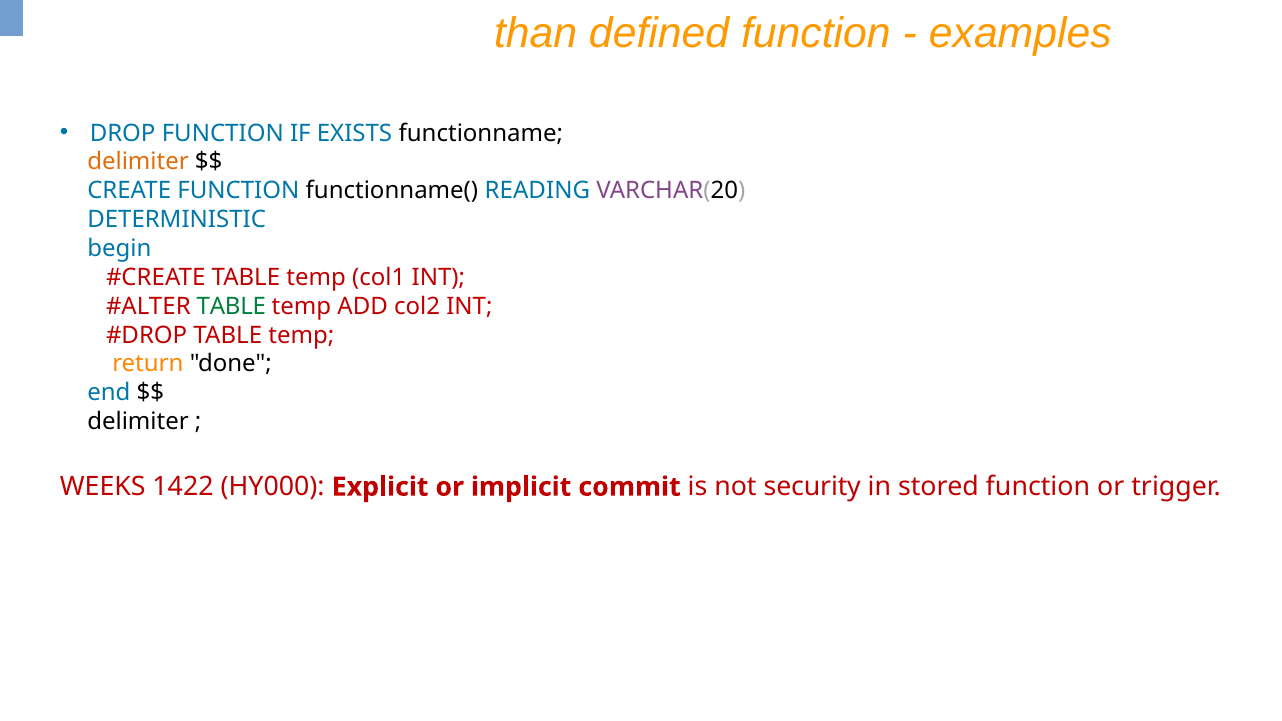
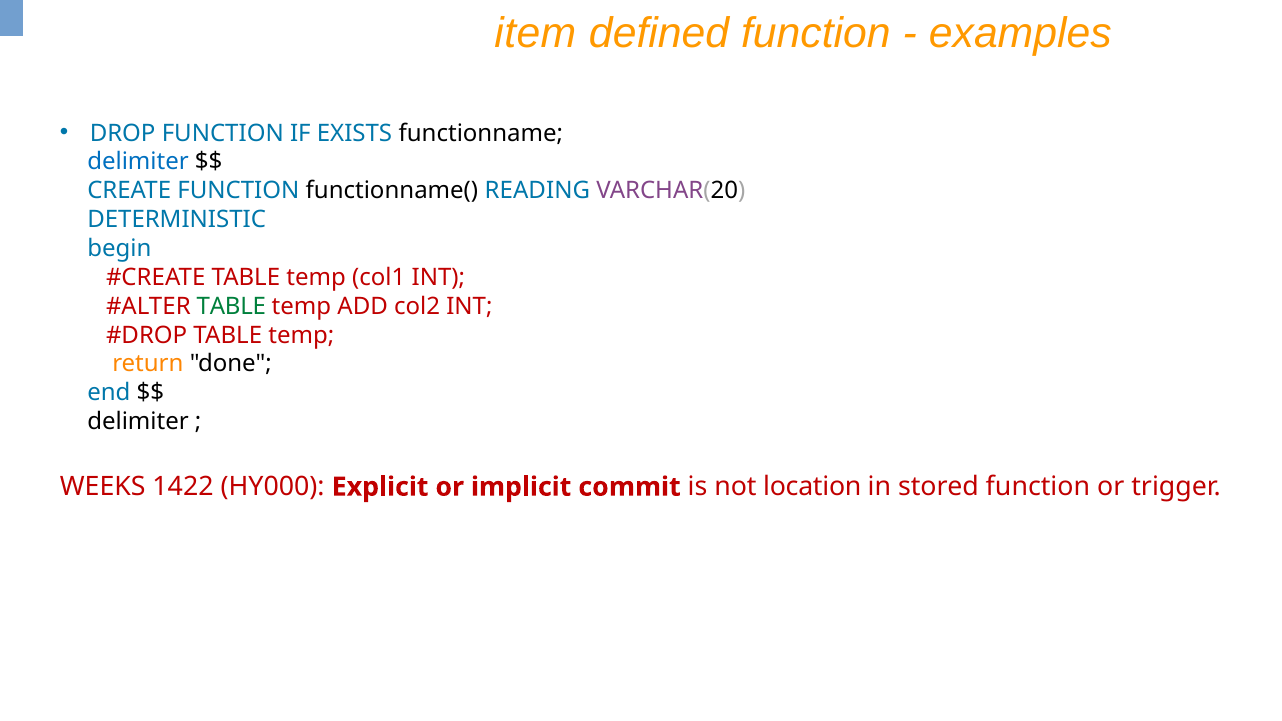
than: than -> item (535, 33)
delimiter colour: orange -> blue (138, 162)
security: security -> location (812, 487)
